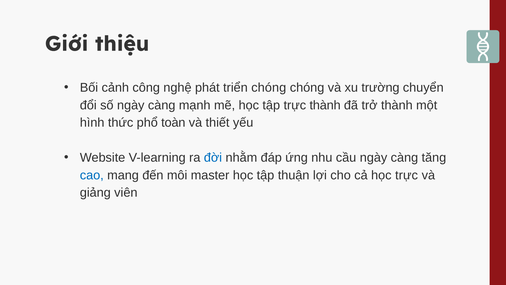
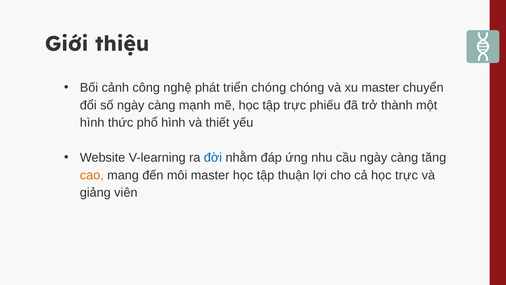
xu trường: trường -> master (381, 88)
trực thành: thành -> phiếu (325, 105)
phổ toàn: toàn -> hình (173, 123)
cao colour: blue -> orange (92, 175)
